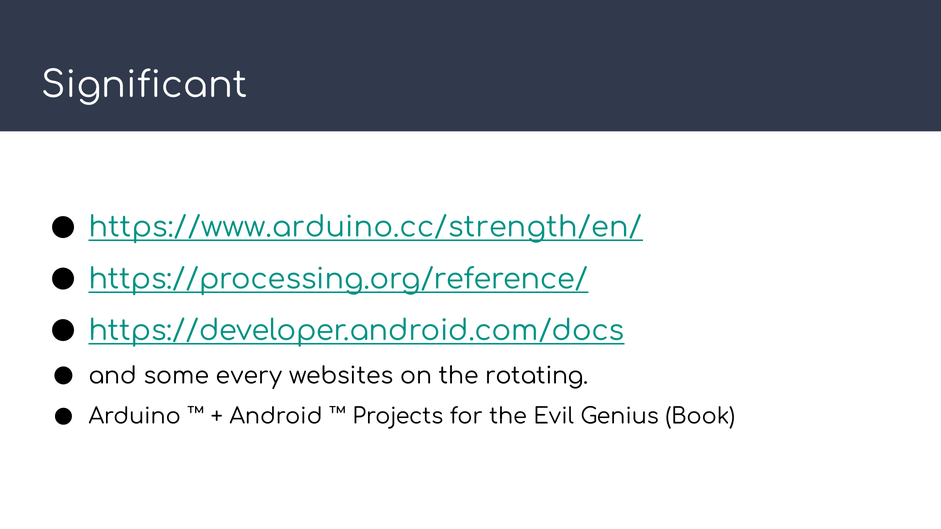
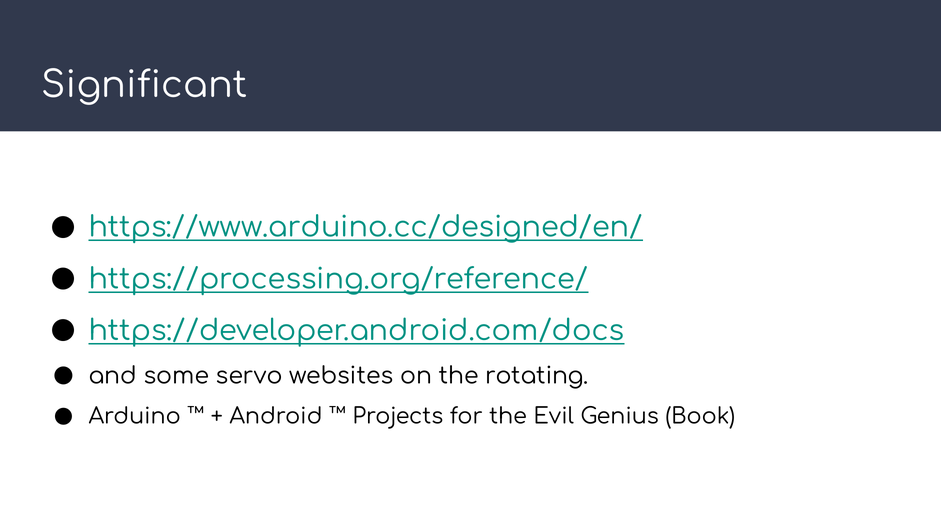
https://www.arduino.cc/strength/en/: https://www.arduino.cc/strength/en/ -> https://www.arduino.cc/designed/en/ (366, 228)
every: every -> servo (249, 376)
